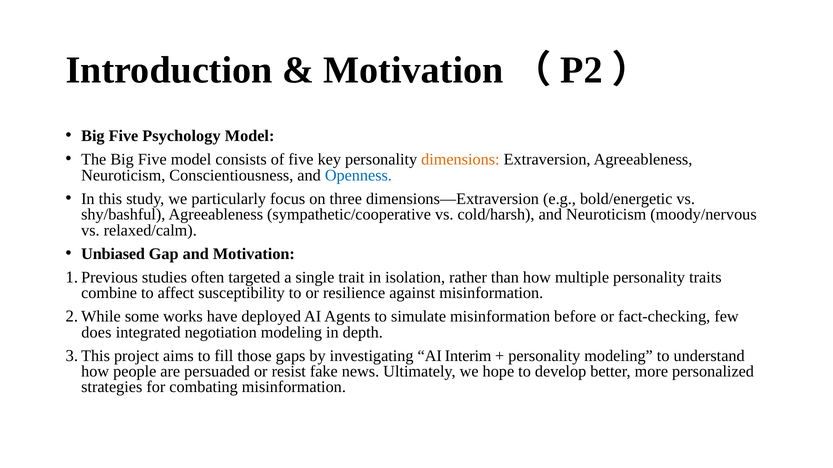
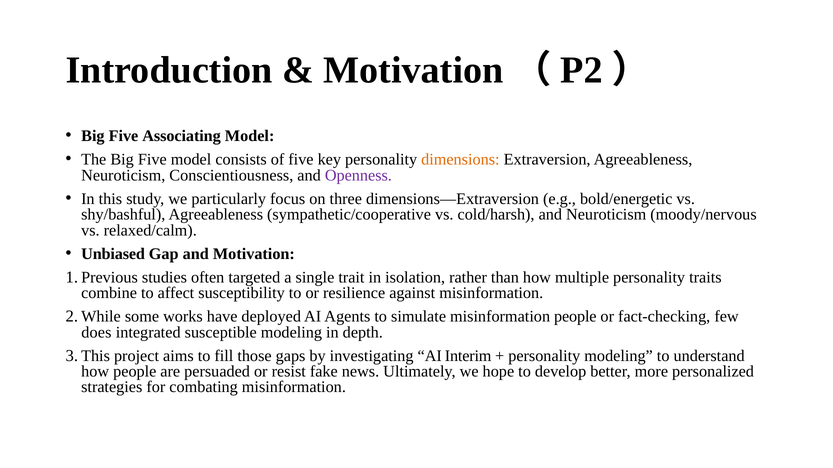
Psychology: Psychology -> Associating (182, 136)
Openness colour: blue -> purple (358, 175)
misinformation before: before -> people (575, 317)
negotiation: negotiation -> susceptible (221, 333)
